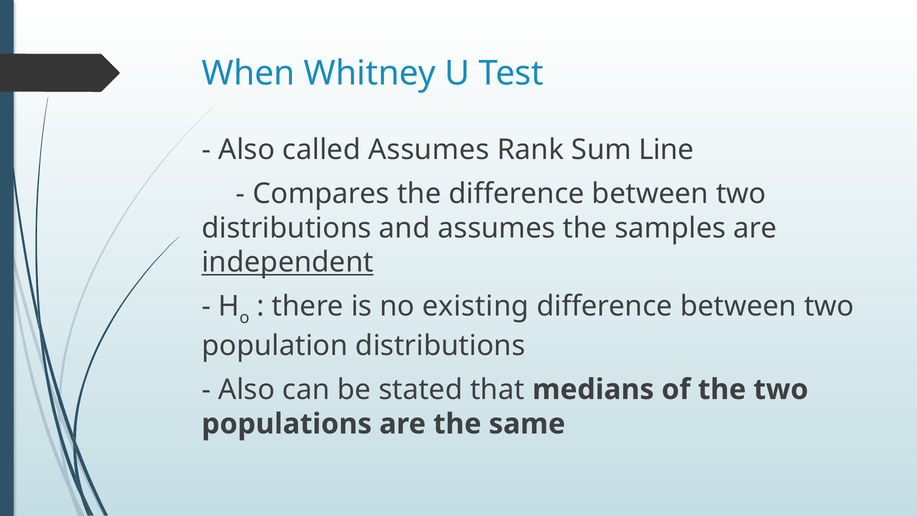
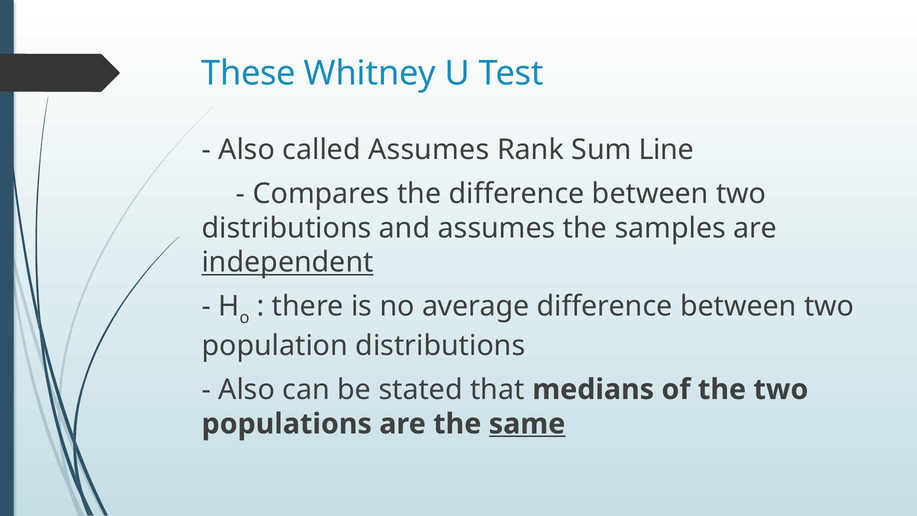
When: When -> These (249, 73)
existing: existing -> average (476, 306)
same underline: none -> present (527, 424)
